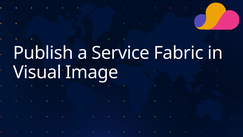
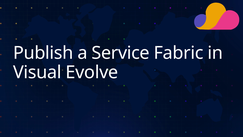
Image: Image -> Evolve (92, 72)
